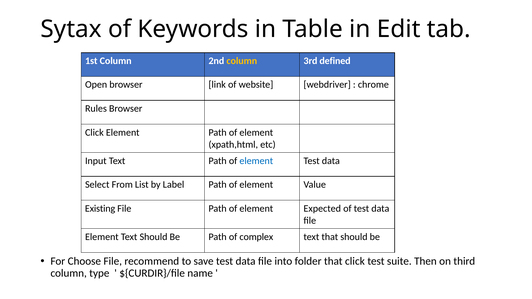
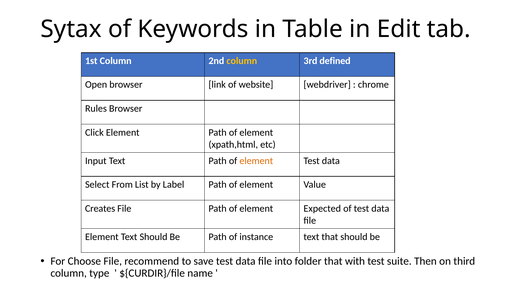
element colour: blue -> orange (256, 161)
Existing: Existing -> Creates (100, 209)
complex: complex -> instance (256, 237)
that click: click -> with (355, 261)
